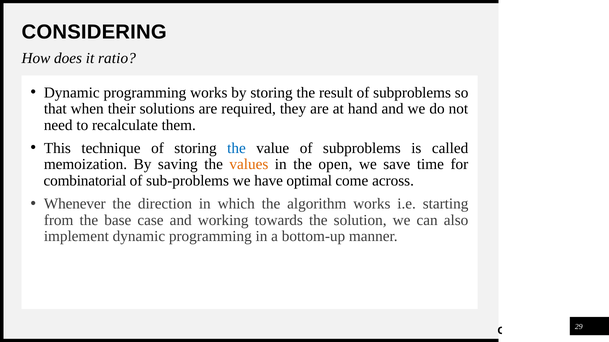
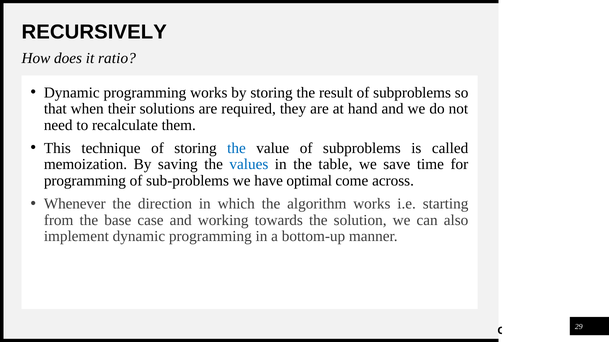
CONSIDERING: CONSIDERING -> RECURSIVELY (94, 32)
values colour: orange -> blue (249, 165)
open: open -> table (335, 165)
combinatorial: combinatorial -> programming (85, 181)
